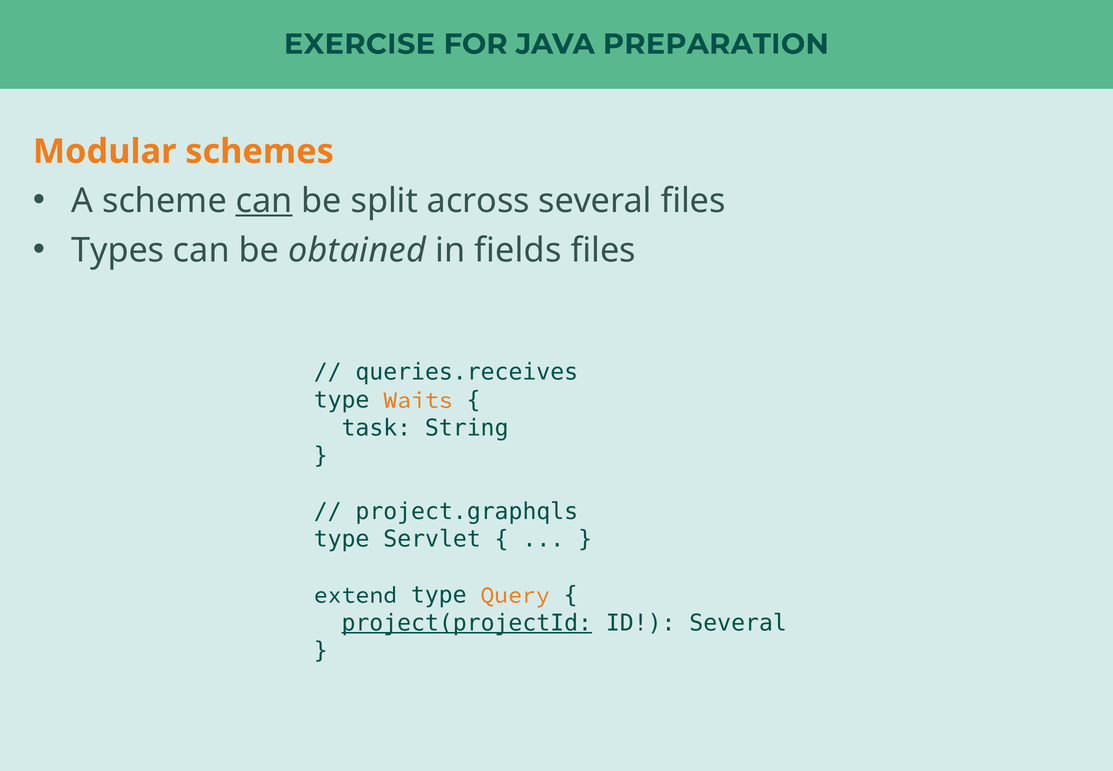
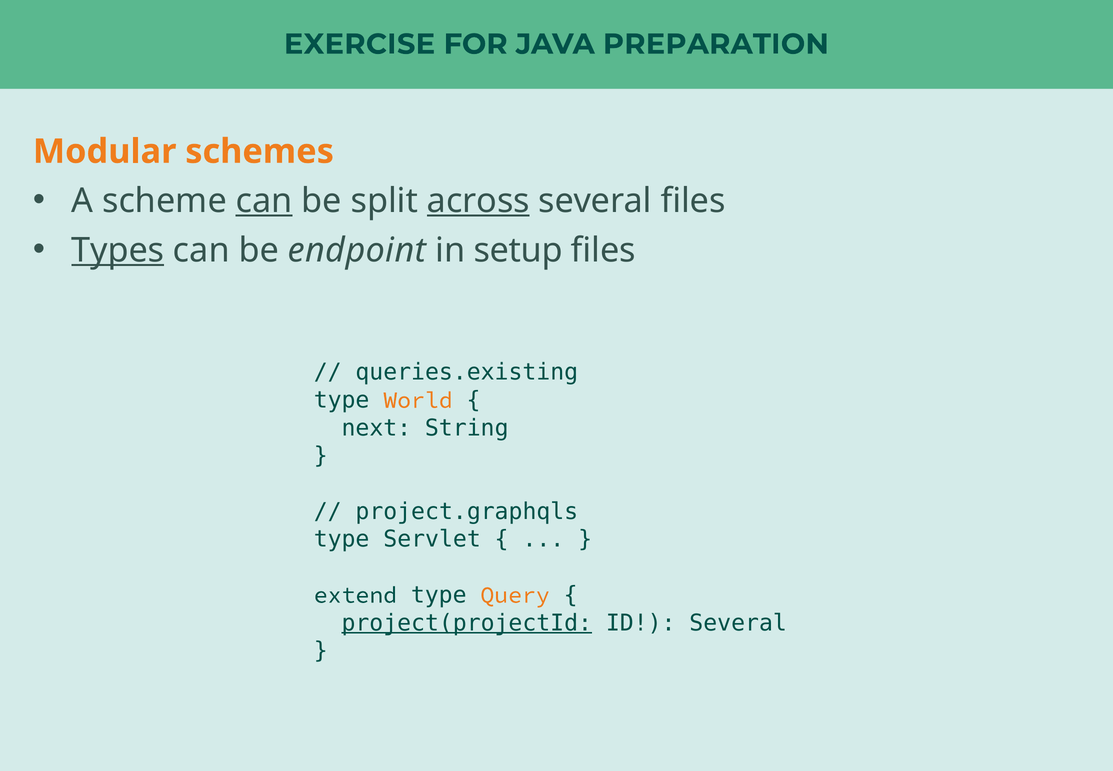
across underline: none -> present (478, 201)
Types underline: none -> present (118, 250)
obtained: obtained -> endpoint (357, 250)
fields: fields -> setup (518, 250)
queries.receives: queries.receives -> queries.existing (467, 372)
Waits: Waits -> World (418, 400)
task: task -> next (376, 428)
